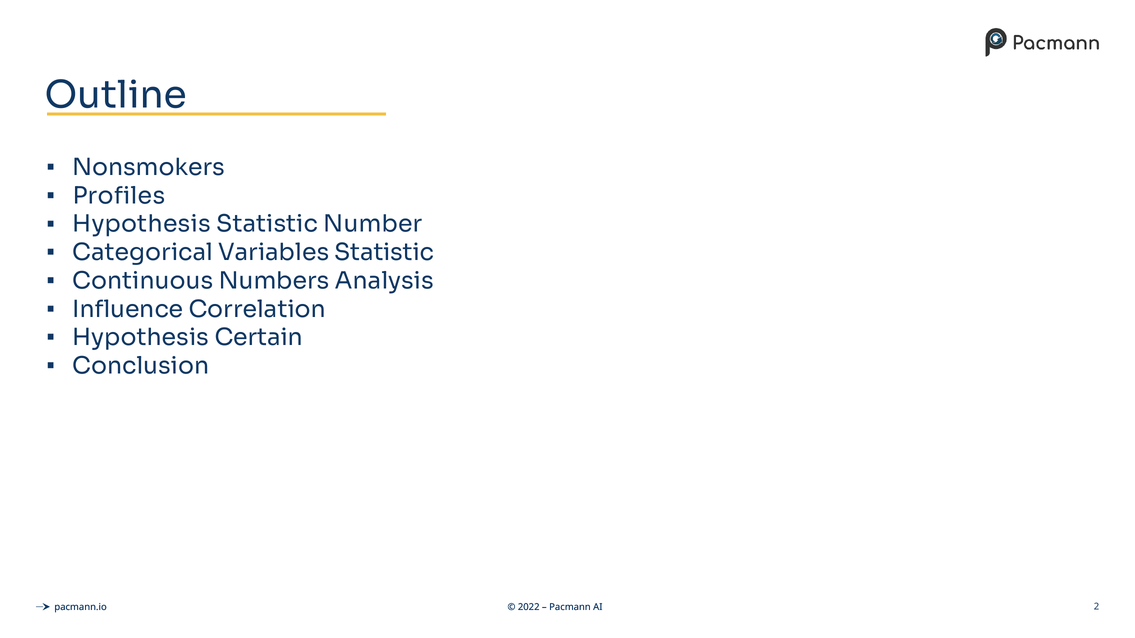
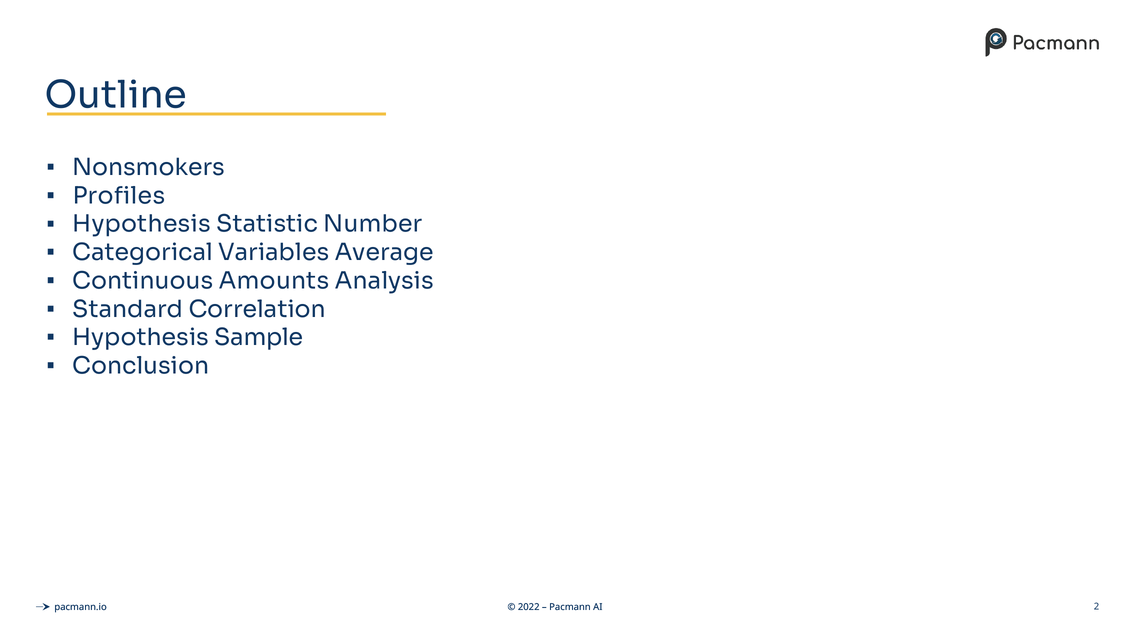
Variables Statistic: Statistic -> Average (384, 253)
Numbers: Numbers -> Amounts (274, 281)
Influence: Influence -> Standard (128, 309)
Certain: Certain -> Sample (259, 338)
